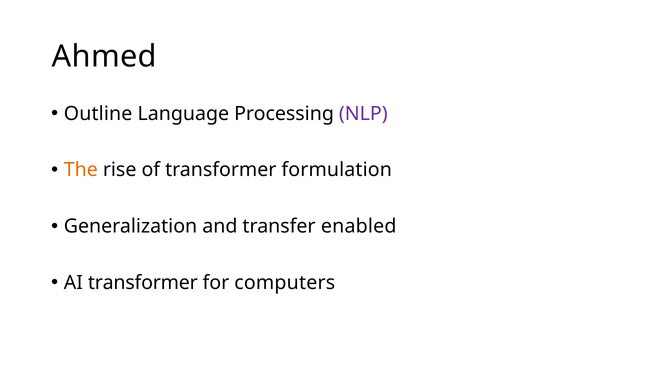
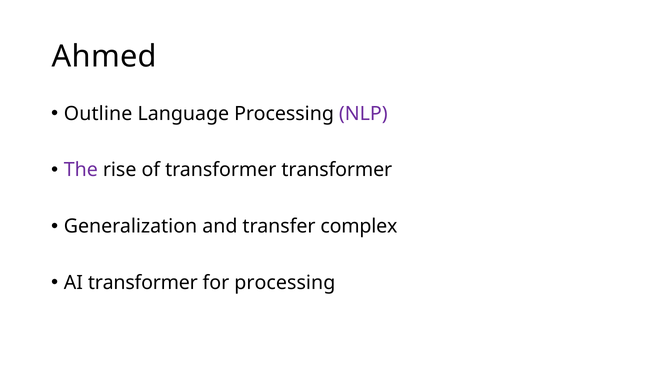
The colour: orange -> purple (81, 170)
transformer formulation: formulation -> transformer (337, 170)
enabled: enabled -> complex (359, 226)
for computers: computers -> processing (285, 283)
